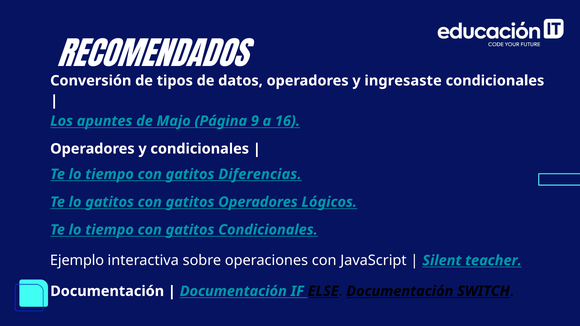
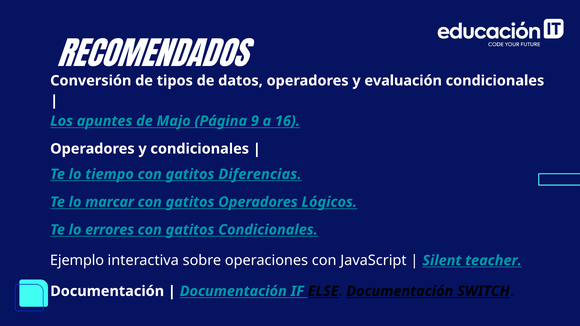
ingresaste: ingresaste -> evaluación (403, 81)
lo gatitos: gatitos -> marcar (110, 202)
tiempo: tiempo -> errores (110, 230)
